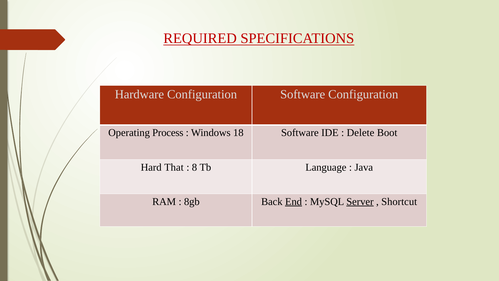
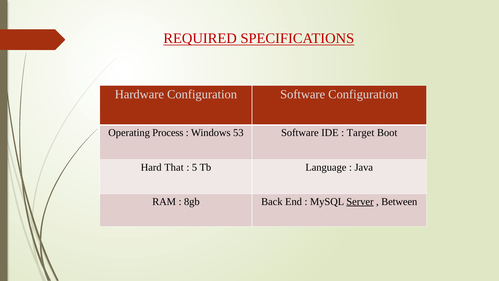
18: 18 -> 53 (238, 133)
Delete: Delete -> Target (361, 133)
8: 8 -> 5 (195, 167)
End underline: present -> none (294, 201)
Shortcut: Shortcut -> Between (399, 201)
